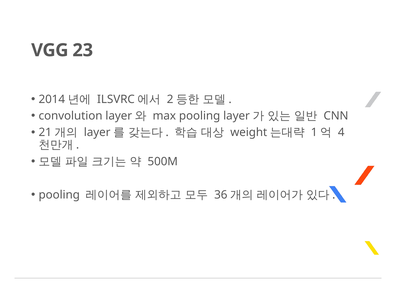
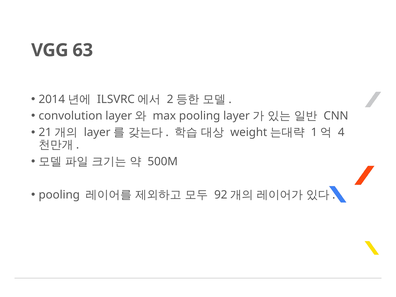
23: 23 -> 63 (83, 50)
36: 36 -> 92 (221, 195)
